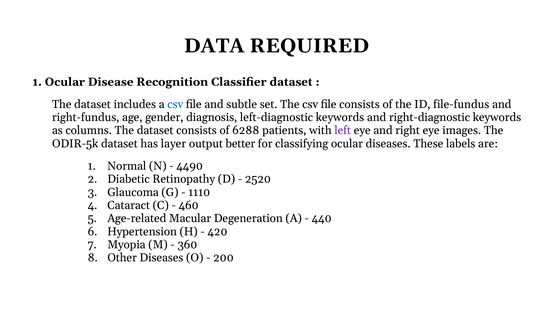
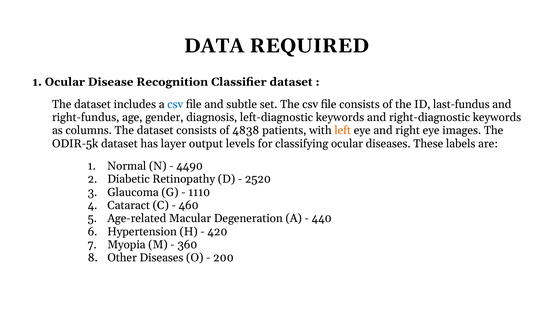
file-fundus: file-fundus -> last-fundus (461, 104)
6288: 6288 -> 4838 (246, 131)
left colour: purple -> orange (343, 131)
better: better -> levels (240, 144)
